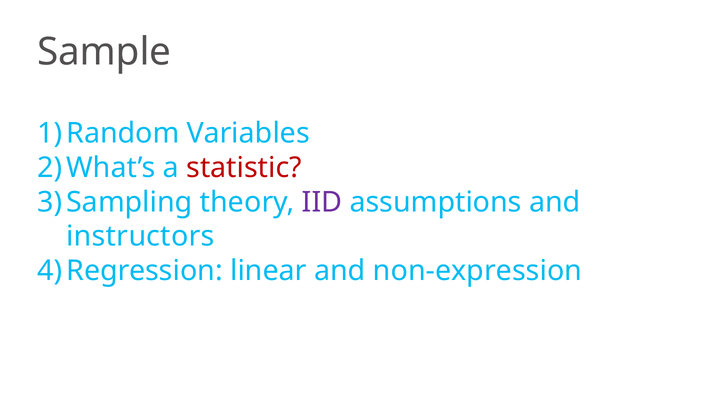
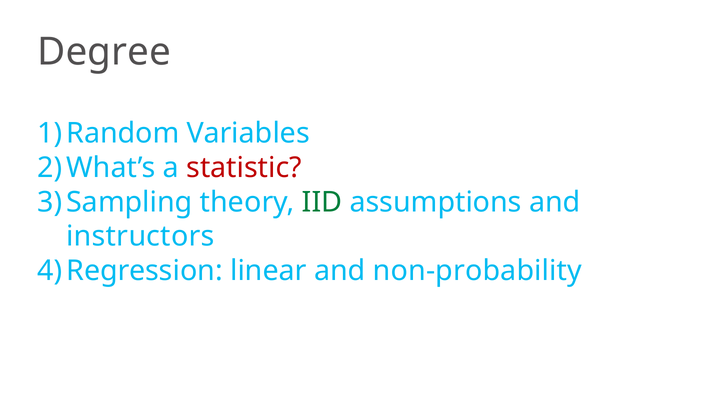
Sample: Sample -> Degree (104, 52)
IID colour: purple -> green (322, 202)
non-expression: non-expression -> non-probability (477, 271)
